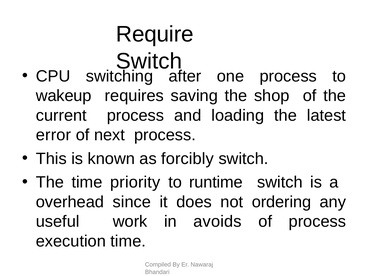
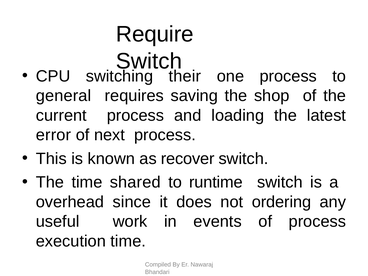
after: after -> their (185, 76)
wakeup: wakeup -> general (64, 96)
forcibly: forcibly -> recover (188, 159)
priority: priority -> shared (135, 182)
avoids: avoids -> events (218, 221)
